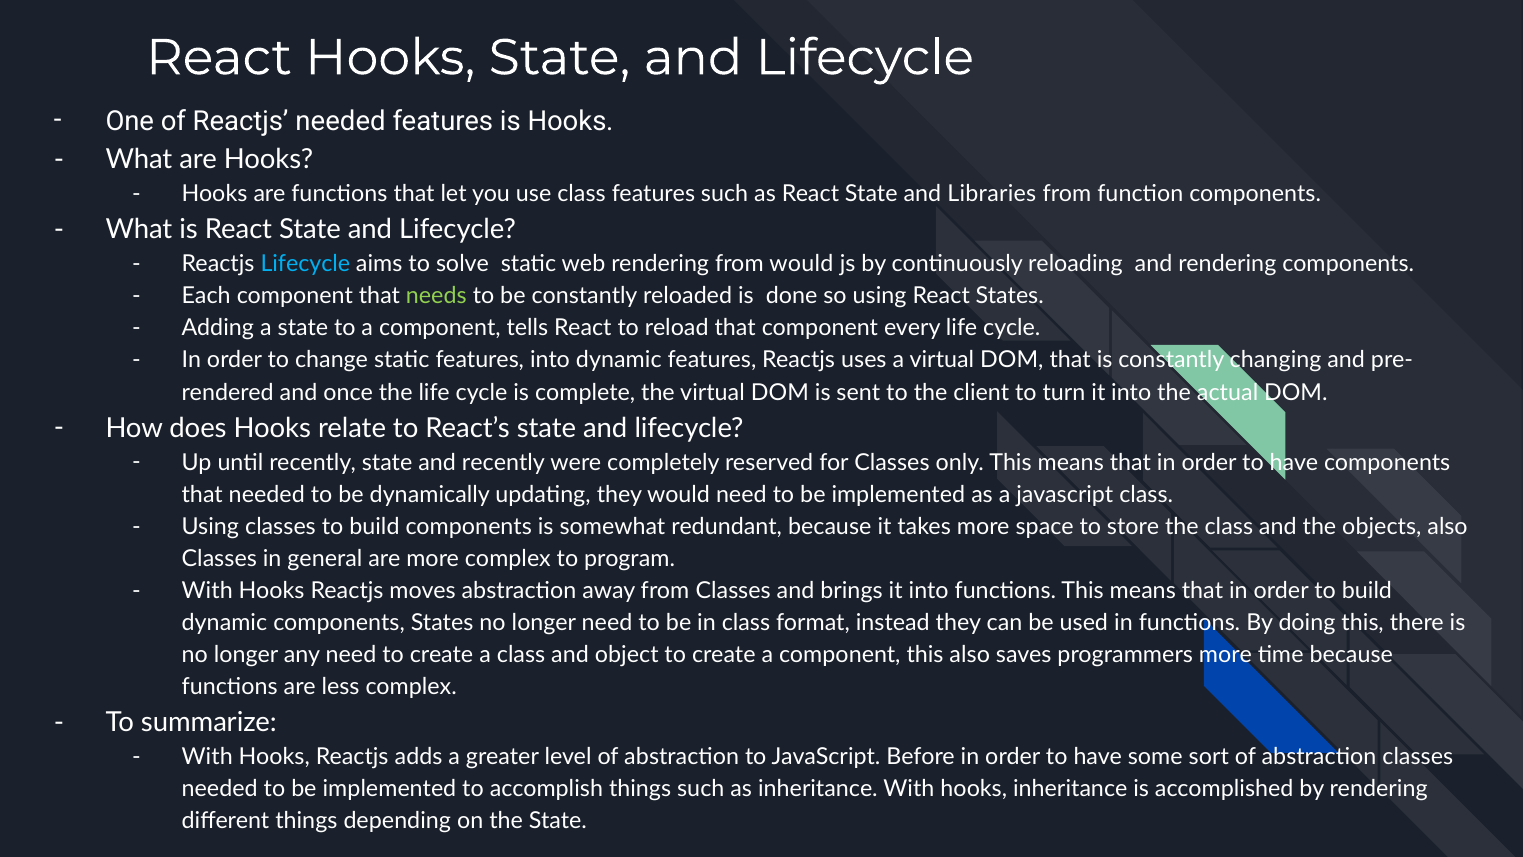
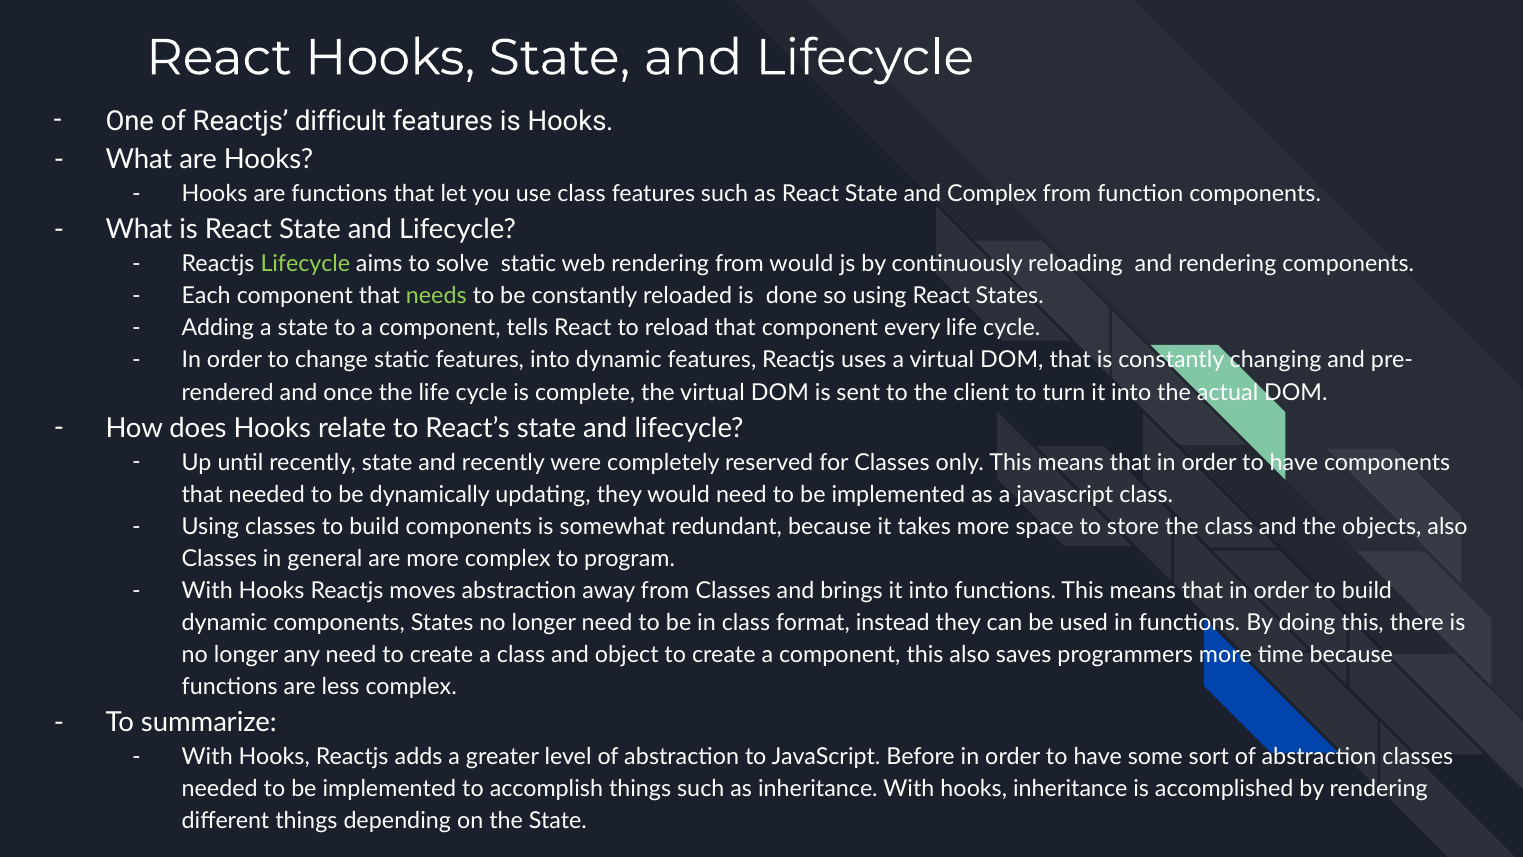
Reactjs needed: needed -> difficult (341, 122)
and Libraries: Libraries -> Complex (992, 194)
Lifecycle colour: light blue -> light green (305, 264)
